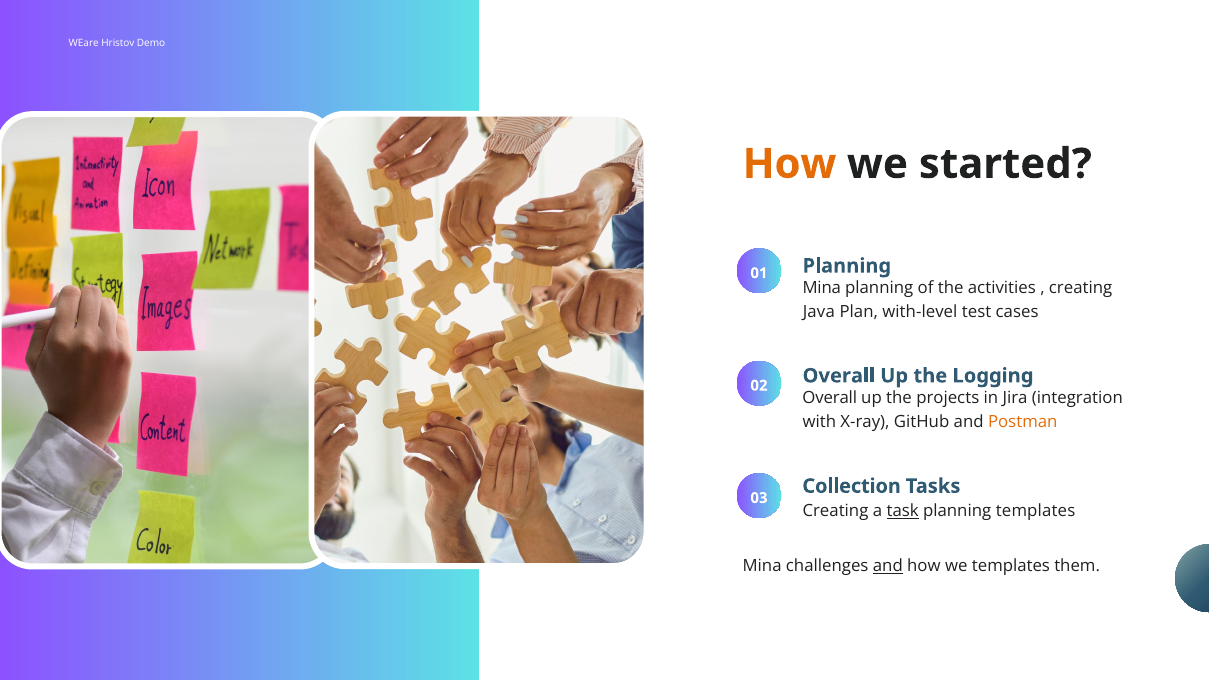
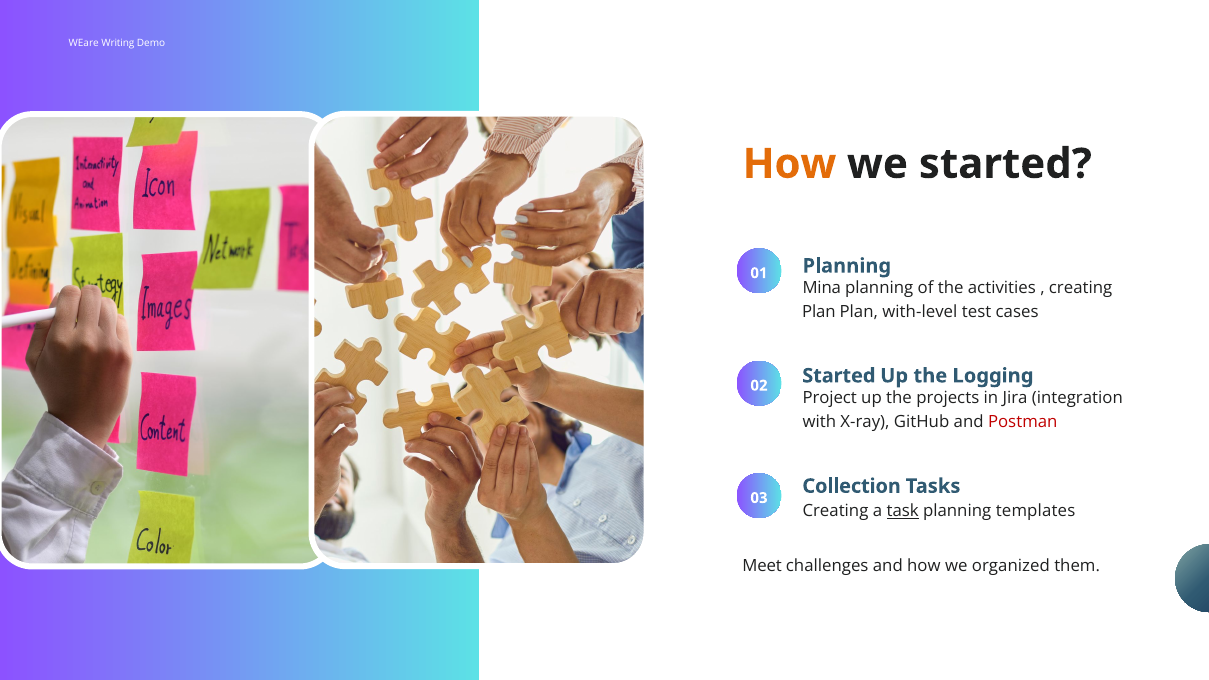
Hristov: Hristov -> Writing (118, 43)
Java: Java -> Plan (819, 312)
02 Overall: Overall -> Started (839, 376)
Overall: Overall -> Project (830, 398)
Postman colour: orange -> red (1023, 422)
Mina: Mina -> Meet (762, 566)
and underline: present -> none (888, 566)
we templates: templates -> organized (1011, 566)
